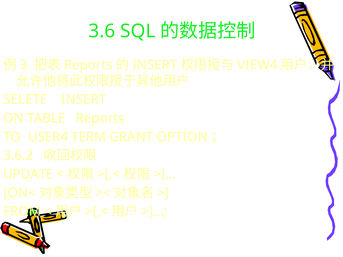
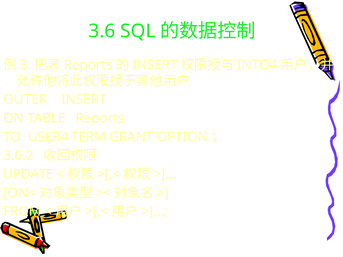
VIEW4: VIEW4 -> INTO4 (257, 65)
SELETE: SELETE -> OUTER (25, 100)
